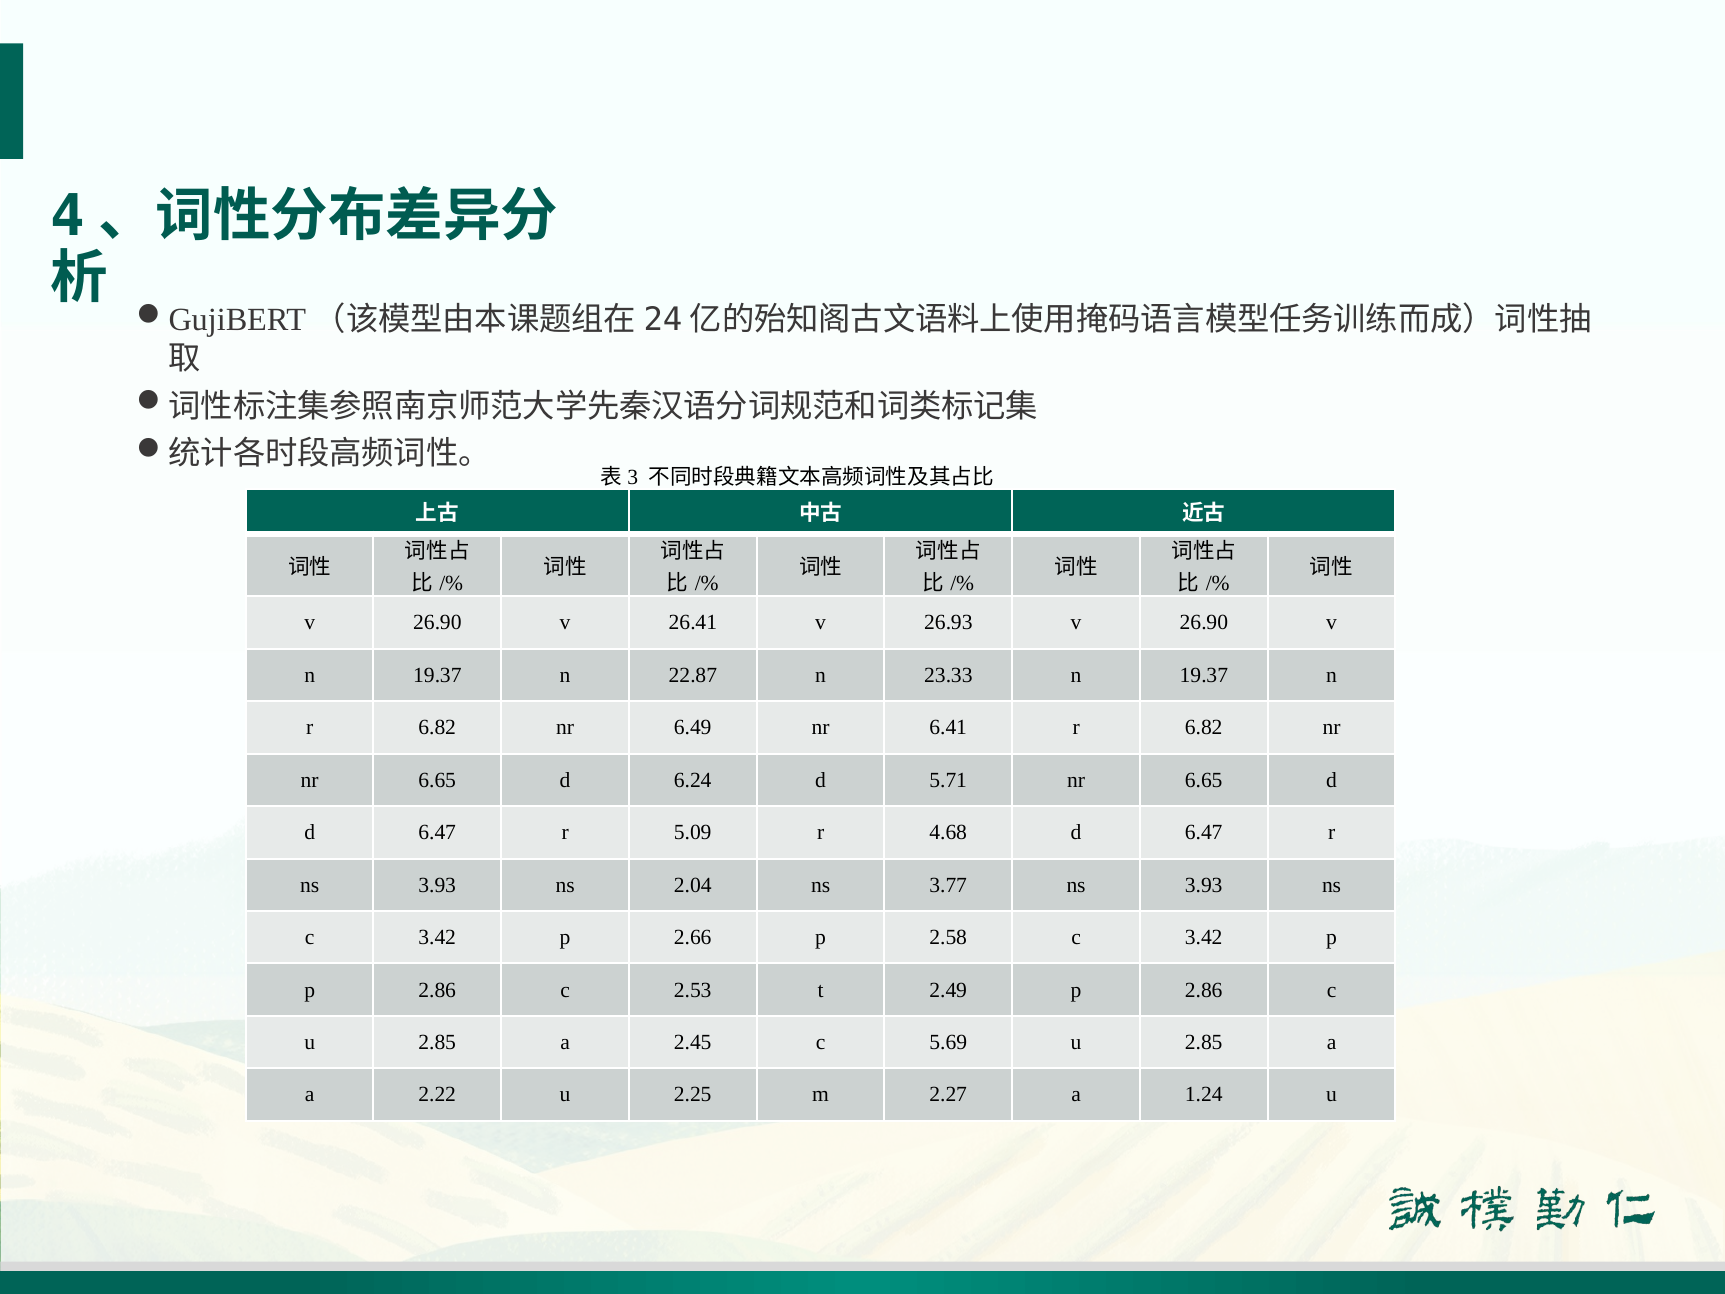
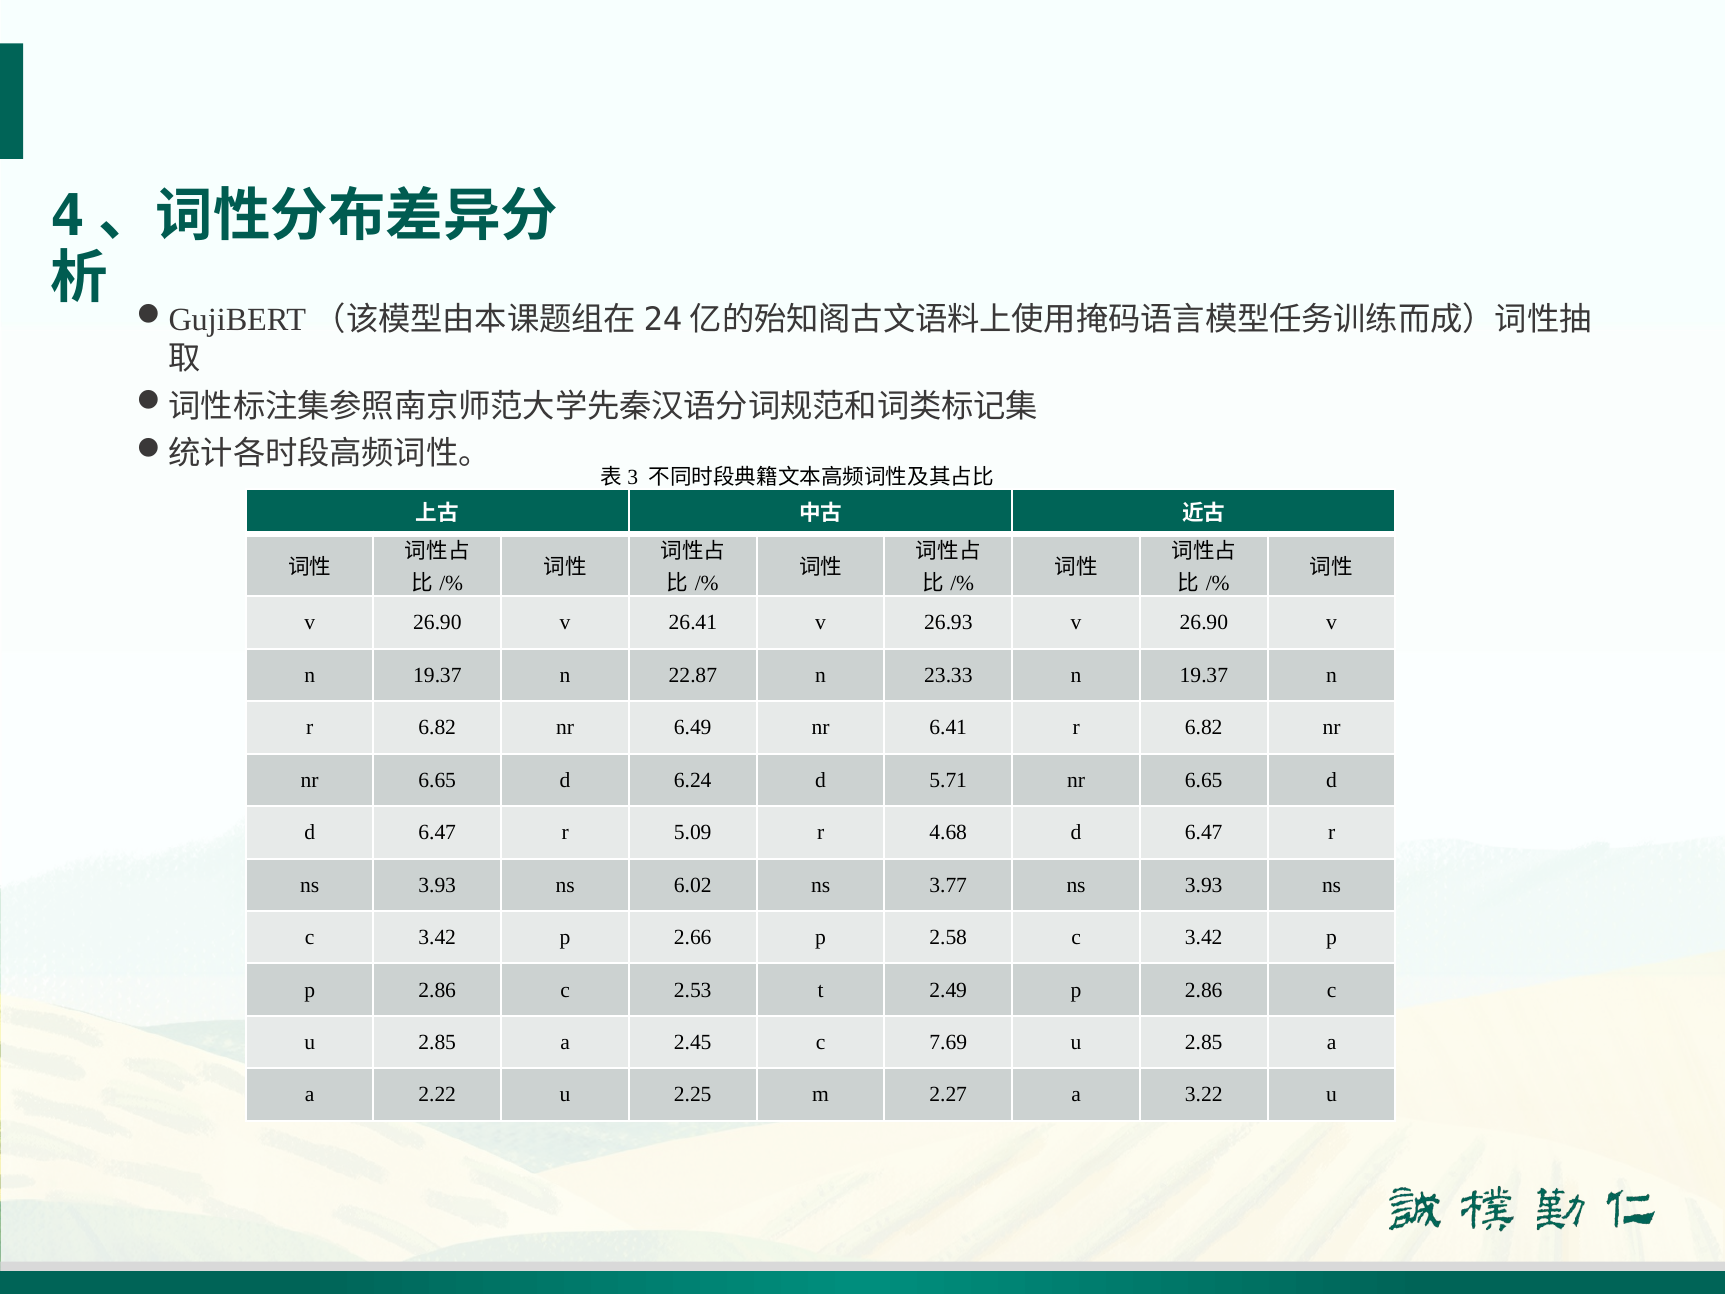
2.04: 2.04 -> 6.02 (693, 885)
5.69: 5.69 -> 7.69 (948, 1042)
1.24: 1.24 -> 3.22 (1204, 1095)
